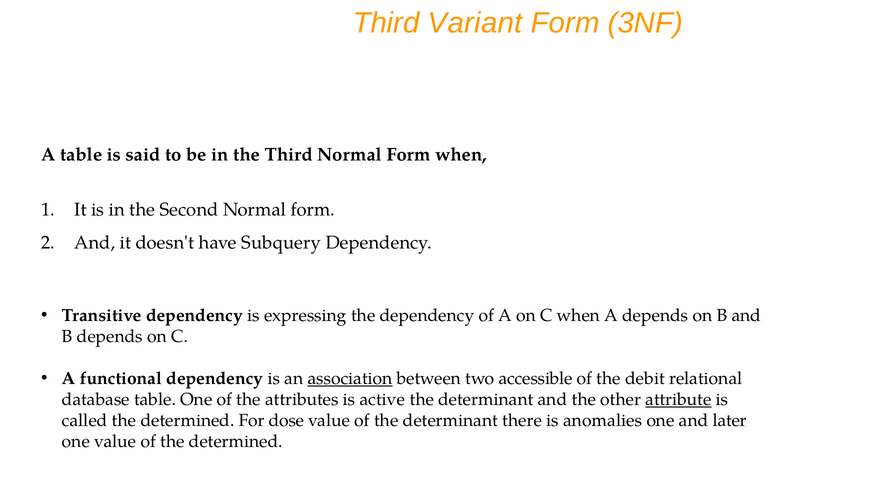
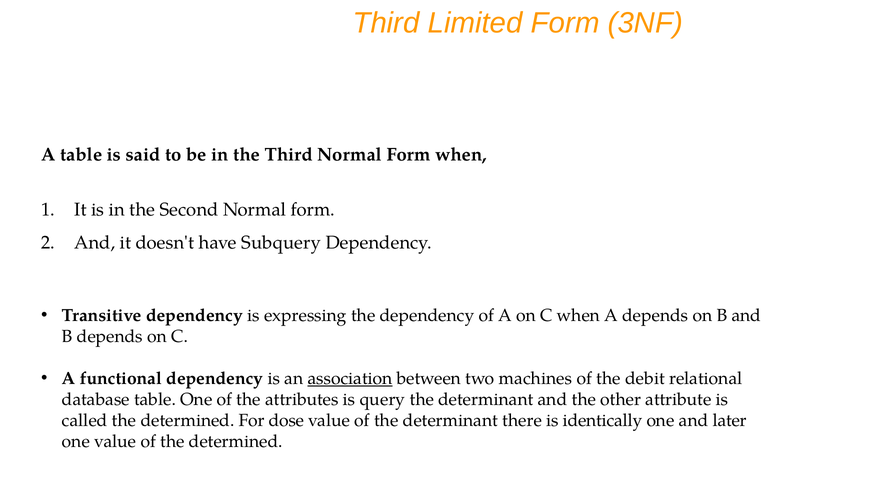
Variant: Variant -> Limited (475, 23)
accessible: accessible -> machines (536, 378)
active: active -> query (382, 399)
attribute underline: present -> none (678, 399)
anomalies: anomalies -> identically (603, 420)
